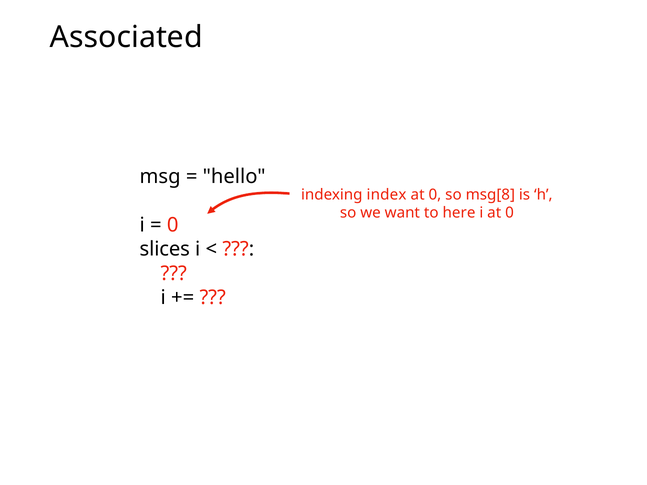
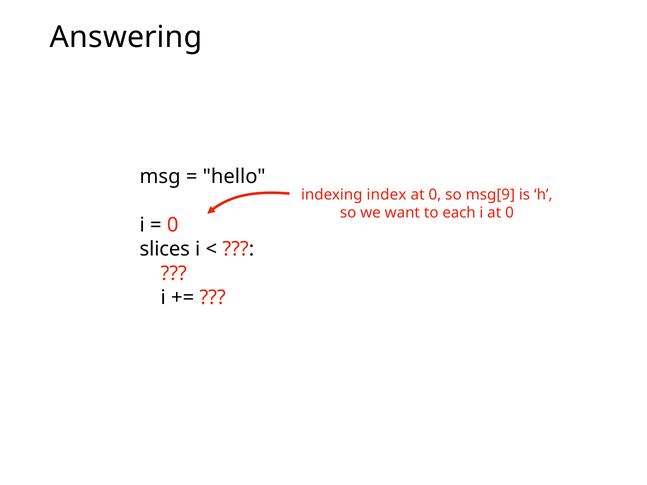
Associated: Associated -> Answering (126, 37)
msg[8: msg[8 -> msg[9 (490, 195)
here: here -> each (459, 213)
